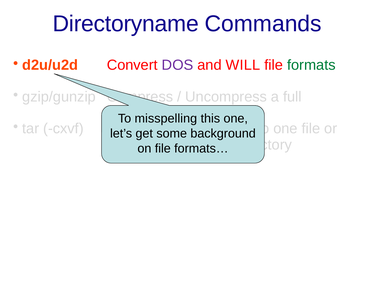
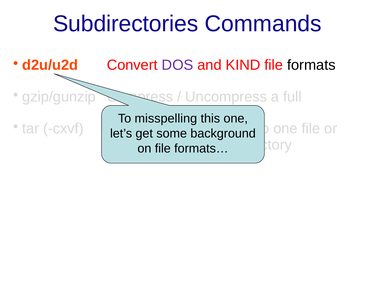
Directoryname: Directoryname -> Subdirectories (126, 24)
WILL: WILL -> KIND (243, 65)
formats colour: green -> black (311, 65)
